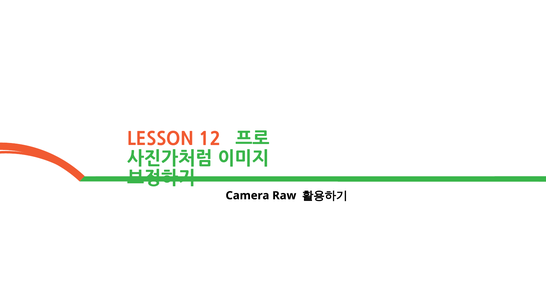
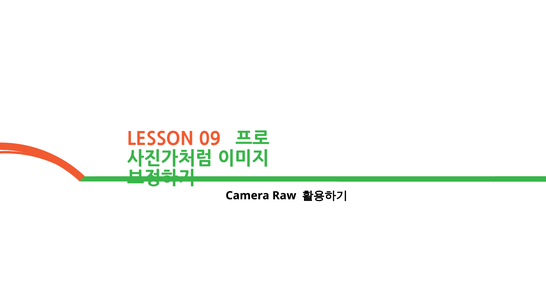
12: 12 -> 09 (210, 139)
